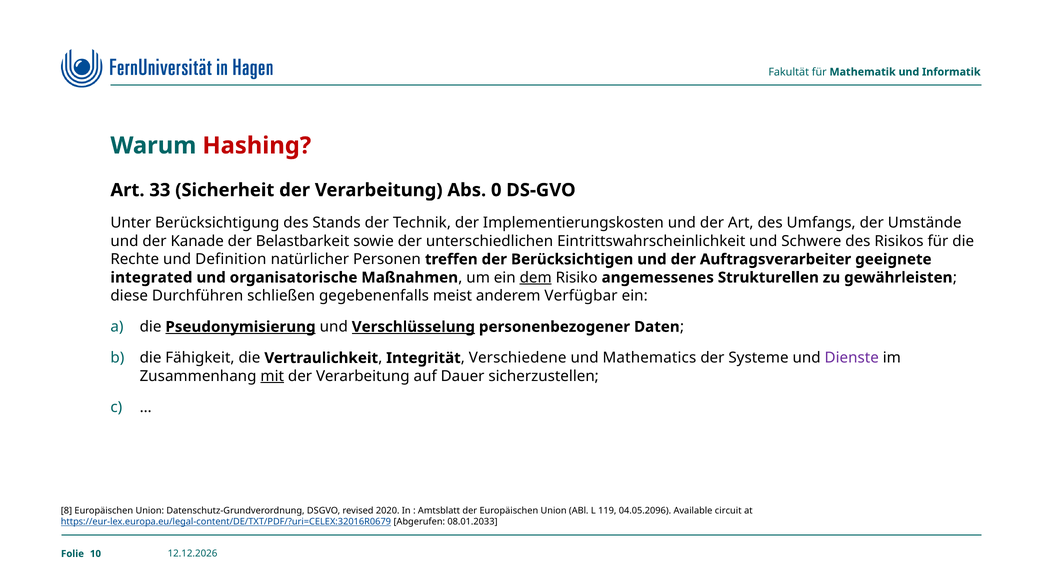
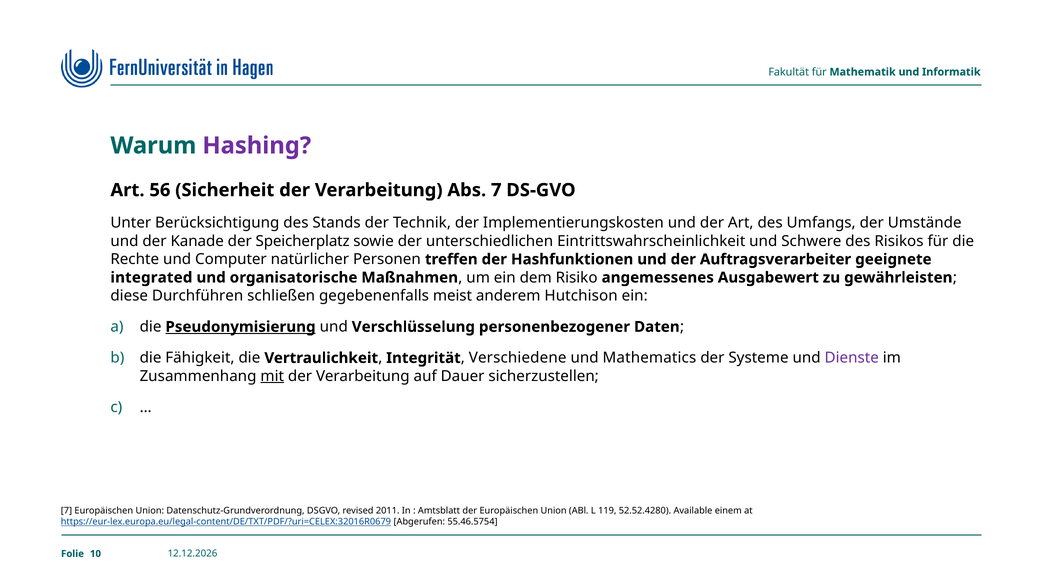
Hashing colour: red -> purple (257, 146)
33: 33 -> 56 (160, 190)
Abs 0: 0 -> 7 (496, 190)
Belastbarkeit: Belastbarkeit -> Speicherplatz (303, 241)
Definition: Definition -> Computer (231, 260)
Berücksichtigen: Berücksichtigen -> Hashfunktionen (572, 260)
dem underline: present -> none (536, 278)
Strukturellen: Strukturellen -> Ausgabewert (768, 278)
Verfügbar: Verfügbar -> Hutchison (581, 296)
Verschlüsselung underline: present -> none (413, 327)
8: 8 -> 7 (66, 511)
2020: 2020 -> 2011 (388, 511)
04.05.2096: 04.05.2096 -> 52.52.4280 (645, 511)
circuit: circuit -> einem (728, 511)
08.01.2033: 08.01.2033 -> 55.46.5754 (472, 522)
